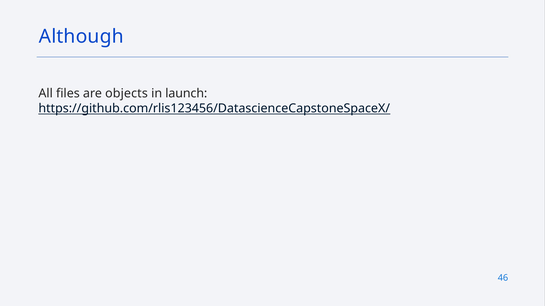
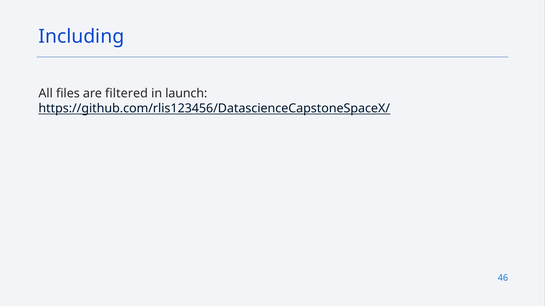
Although: Although -> Including (81, 36)
objects: objects -> filtered (126, 93)
